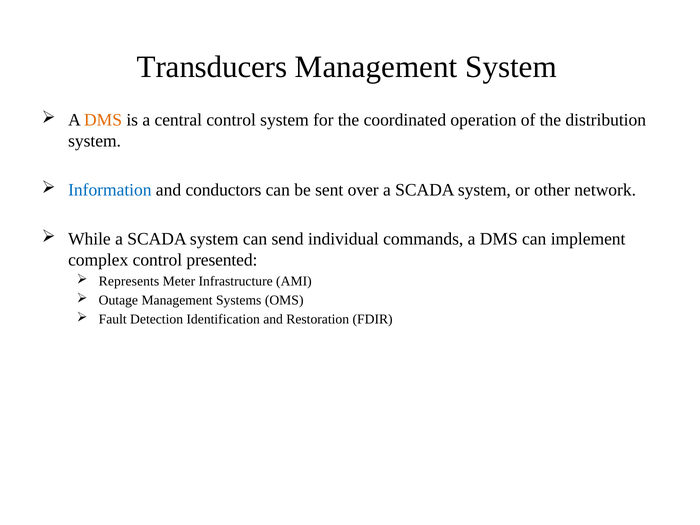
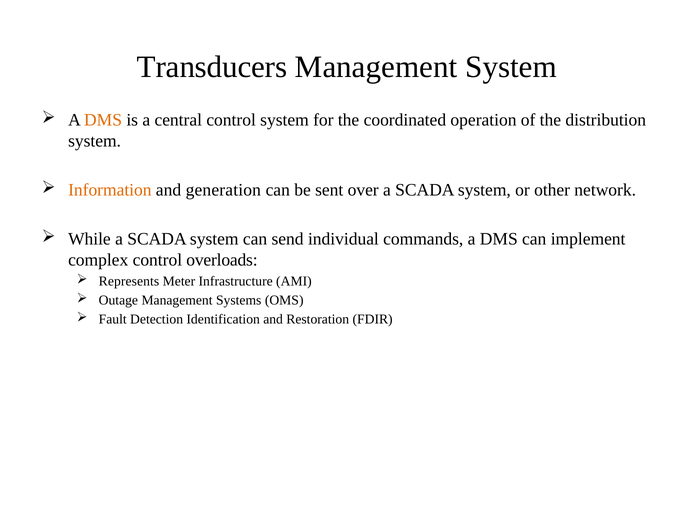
Information colour: blue -> orange (110, 190)
conductors: conductors -> generation (223, 190)
presented: presented -> overloads (222, 260)
